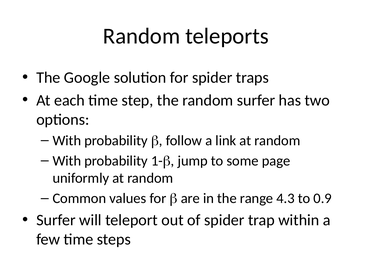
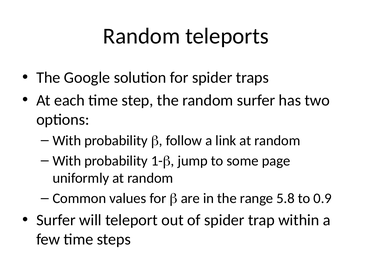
4.3: 4.3 -> 5.8 (286, 198)
